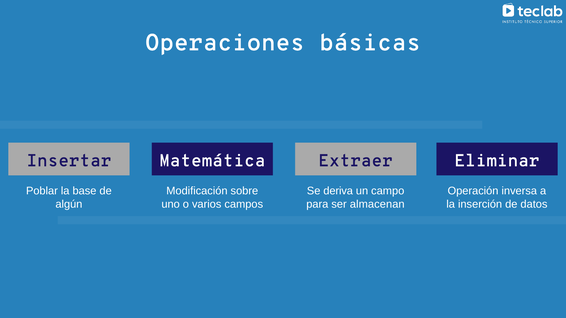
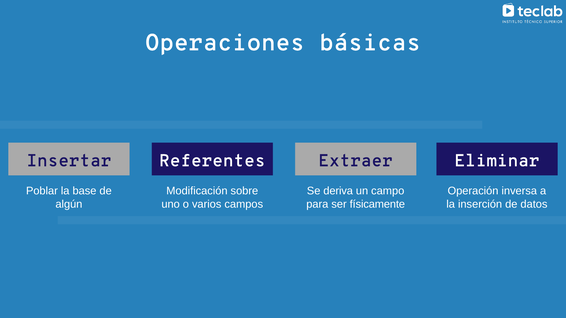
Matemática: Matemática -> Referentes (212, 161)
almacenan: almacenan -> físicamente (377, 204)
